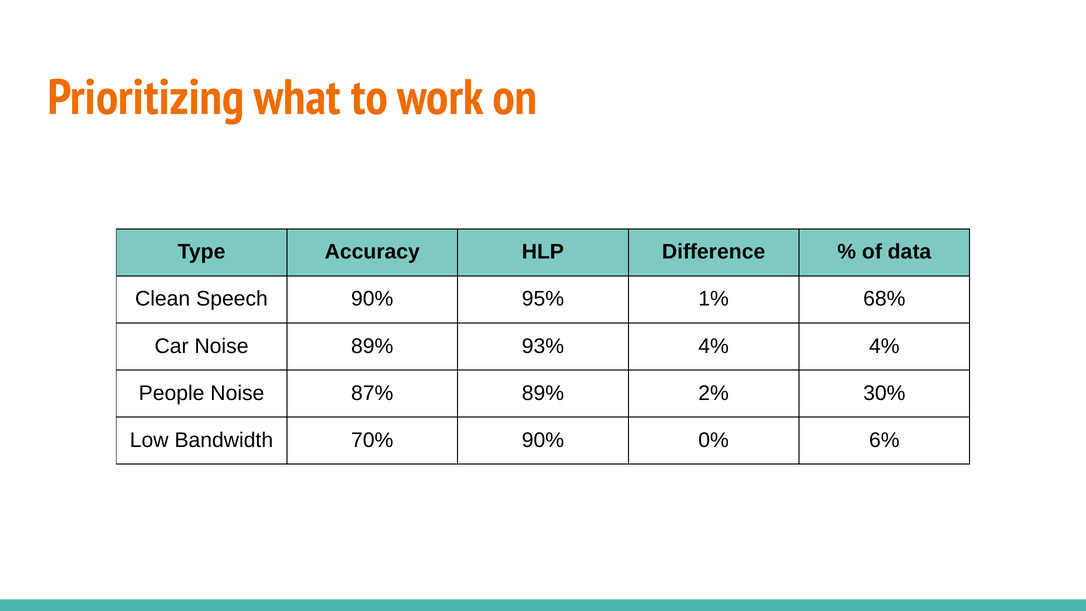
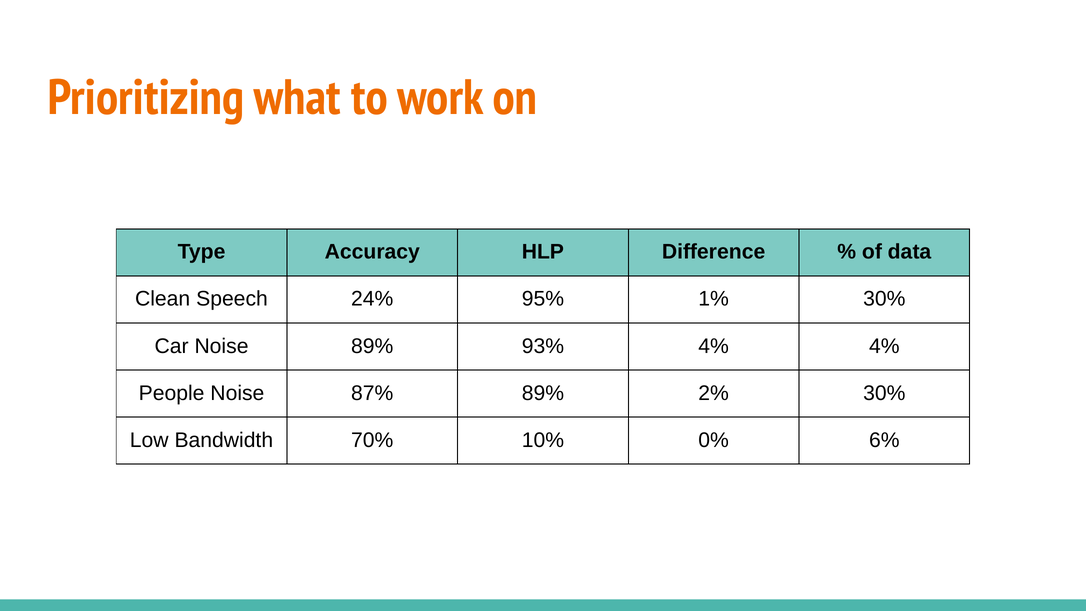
Speech 90%: 90% -> 24% (372, 299)
1% 68%: 68% -> 30% (884, 299)
70% 90%: 90% -> 10% (543, 440)
